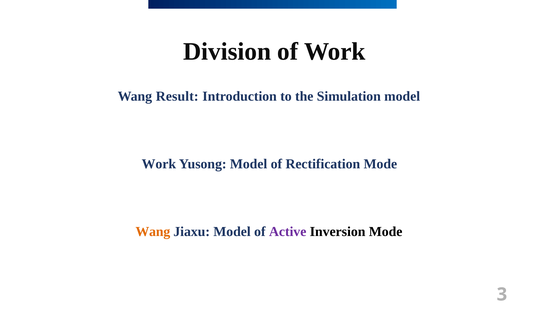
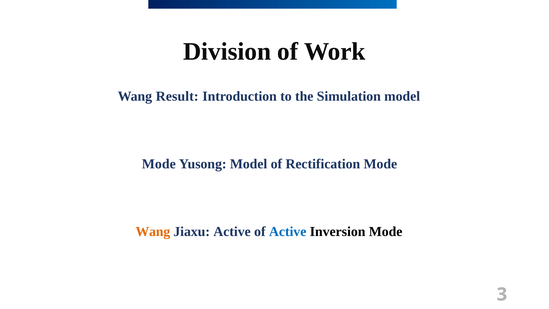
Work: Work -> Mode (159, 164)
Jiaxu Model: Model -> Active (232, 232)
Active colour: purple -> blue (288, 232)
